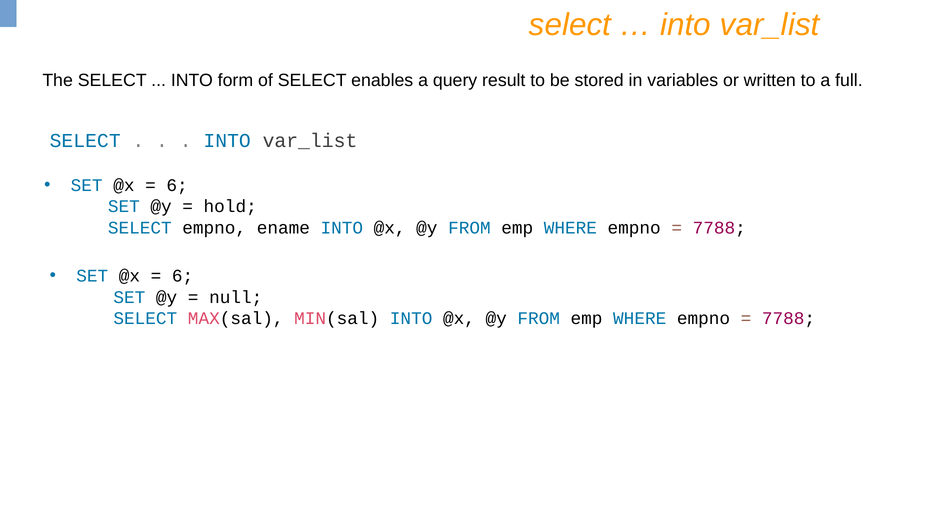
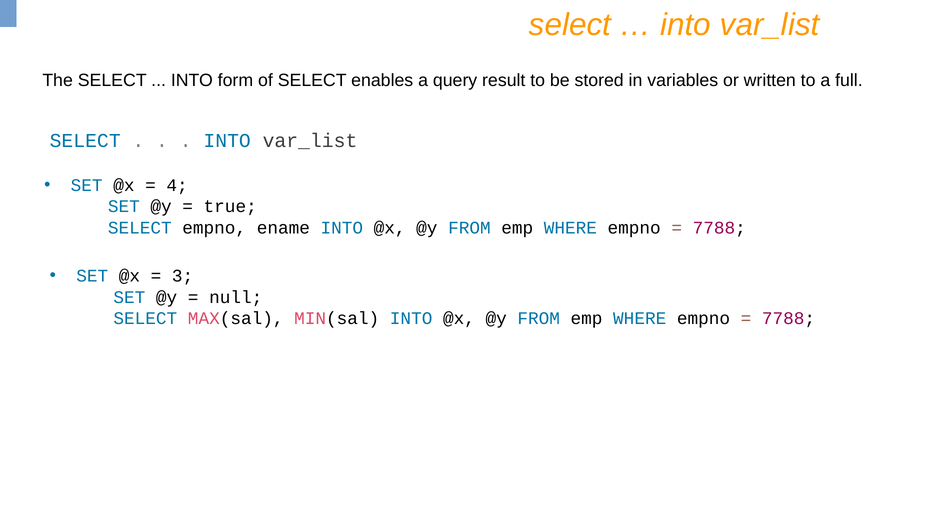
6: 6 -> 4 (177, 185)
hold: hold -> true (230, 206)
6: 6 -> 3 (183, 276)
